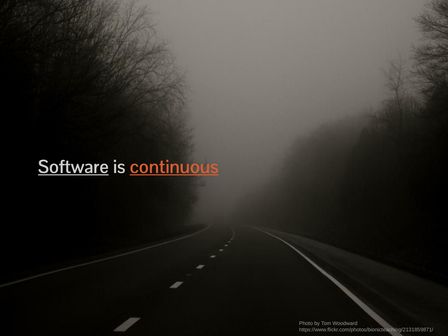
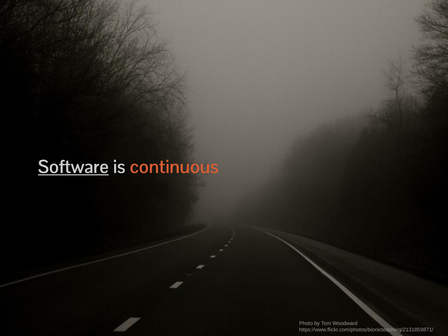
continuous underline: present -> none (174, 167)
